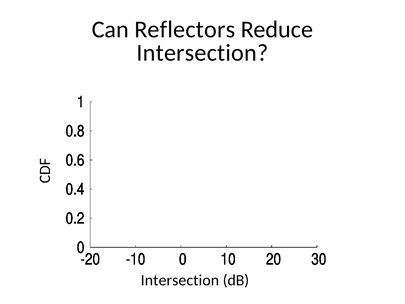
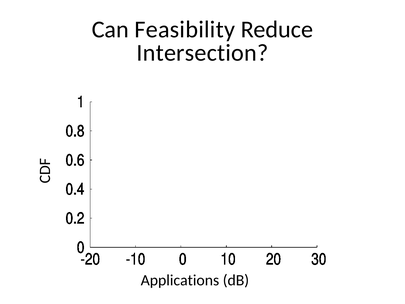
Reflectors: Reflectors -> Feasibility (185, 29)
Intersection: Intersection -> Applications (180, 280)
